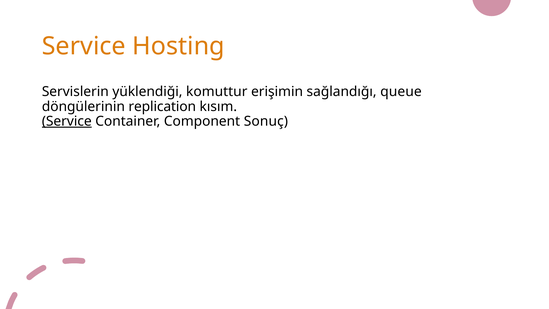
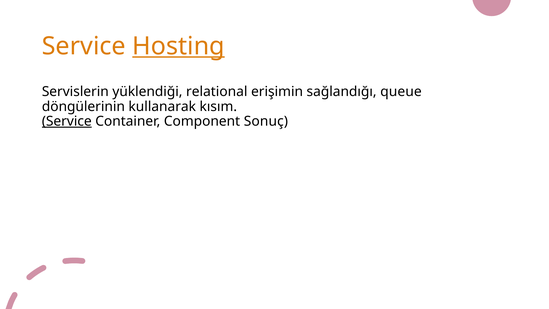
Hosting underline: none -> present (179, 46)
komuttur: komuttur -> relational (217, 92)
replication: replication -> kullanarak (162, 106)
